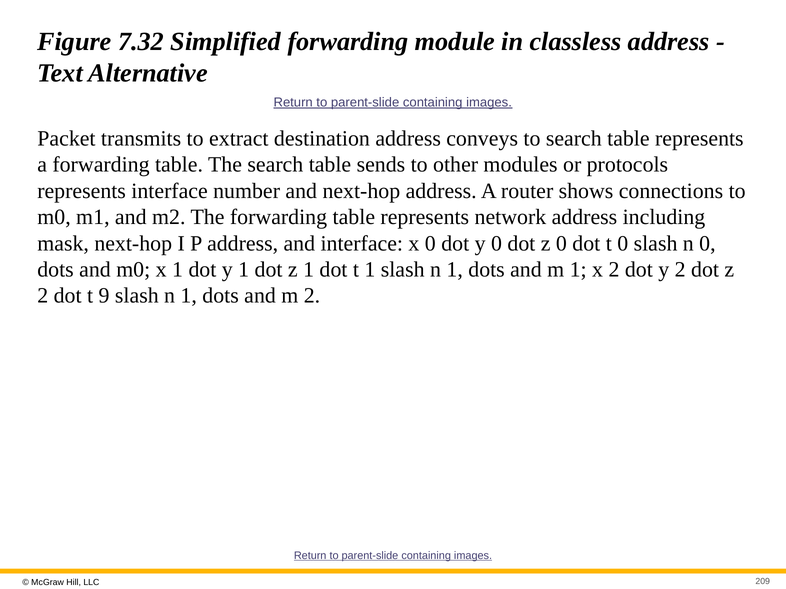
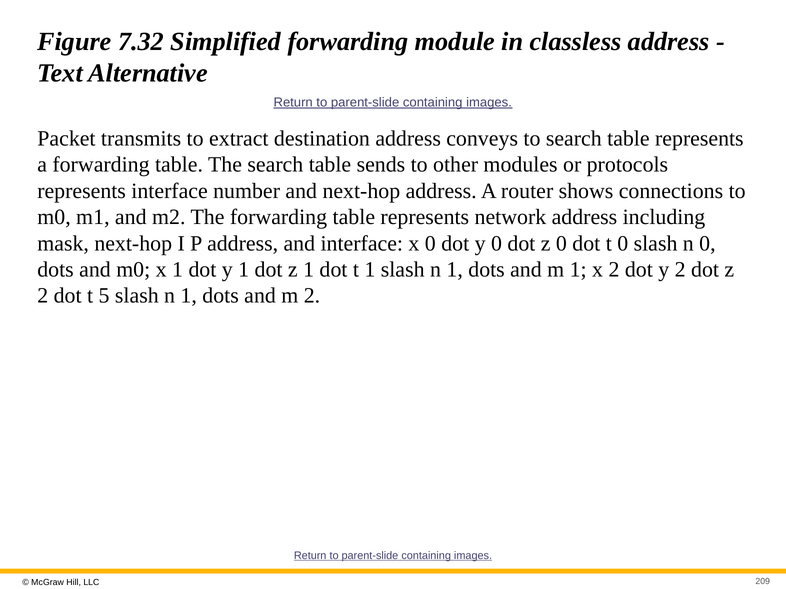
9: 9 -> 5 (104, 296)
